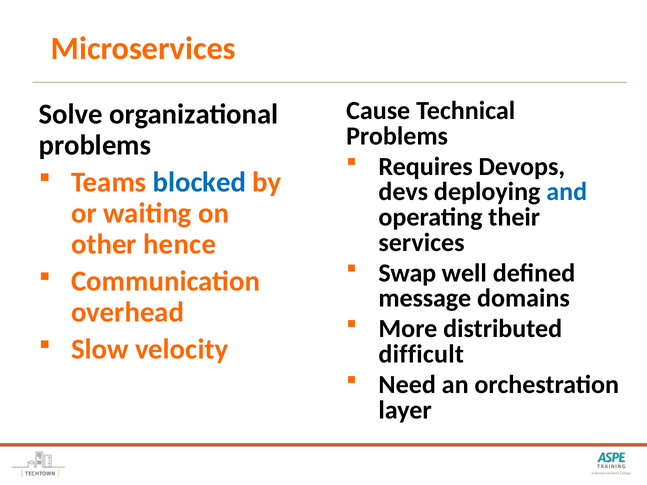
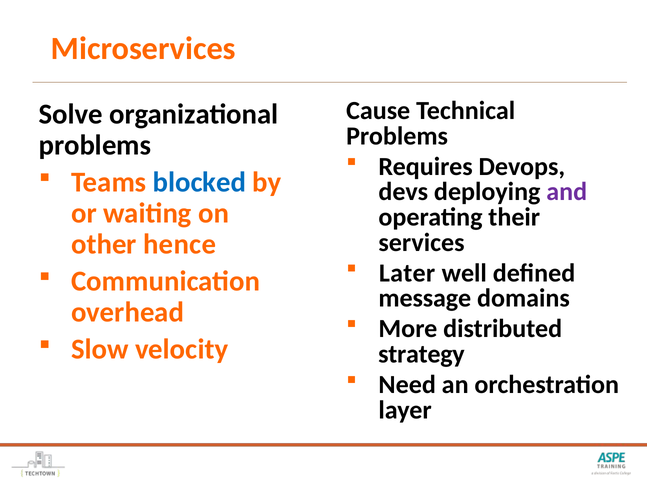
and colour: blue -> purple (567, 192)
Swap: Swap -> Later (407, 273)
difficult: difficult -> strategy (421, 354)
